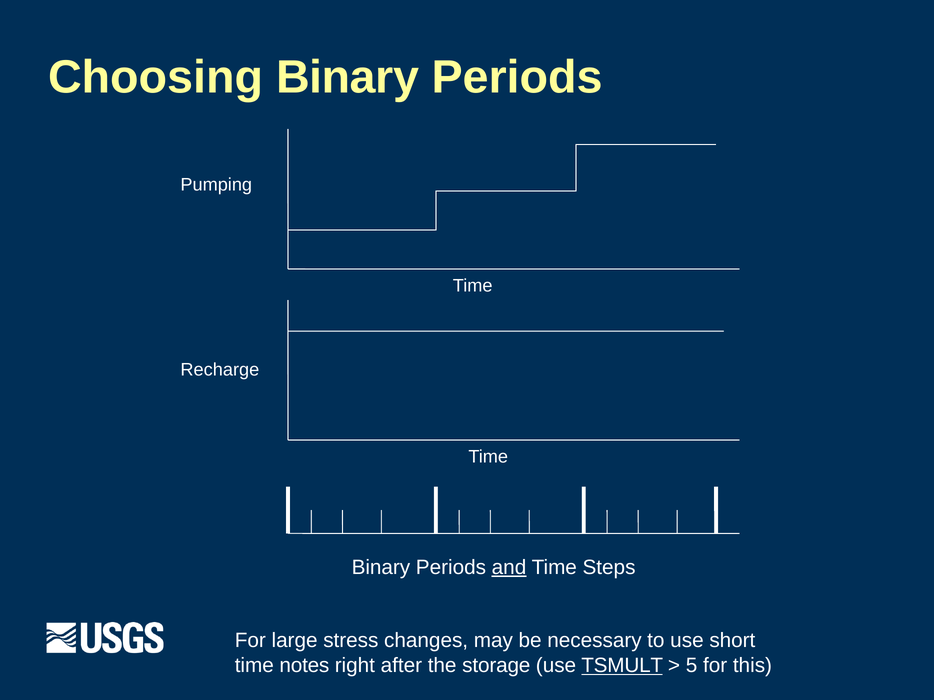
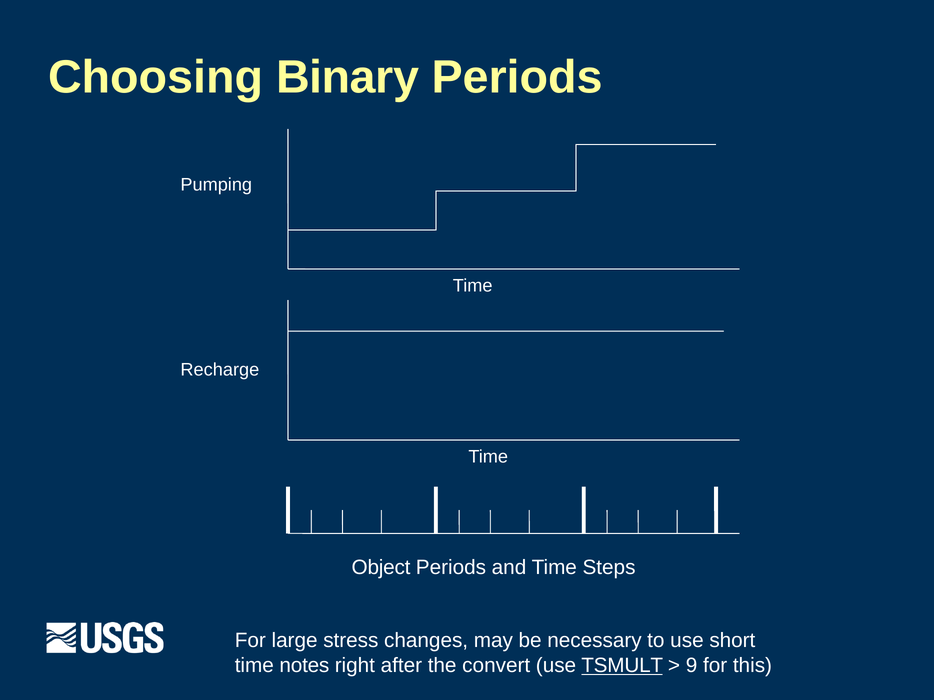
Binary: Binary -> Object (381, 568)
and underline: present -> none (509, 568)
storage: storage -> convert (496, 666)
5: 5 -> 9 (692, 666)
